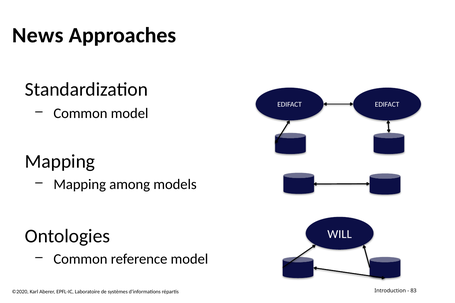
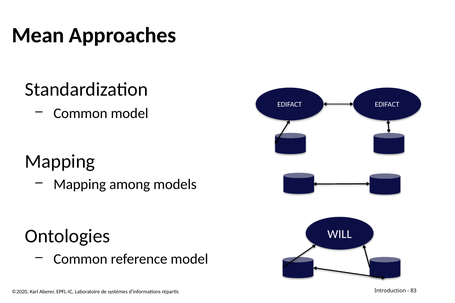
News: News -> Mean (38, 35)
